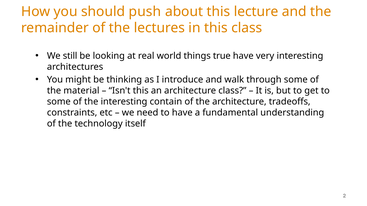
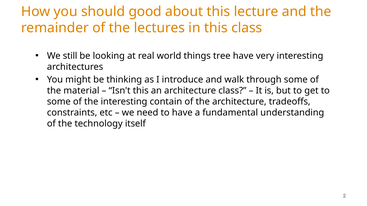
push: push -> good (145, 11)
true: true -> tree (222, 56)
